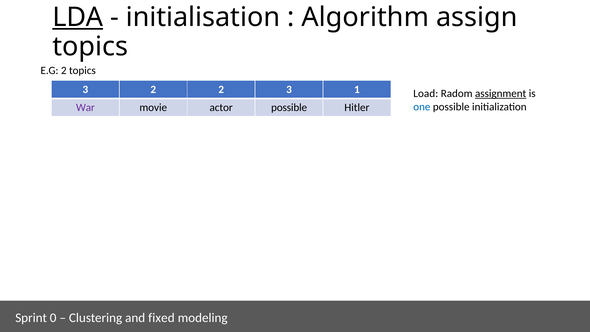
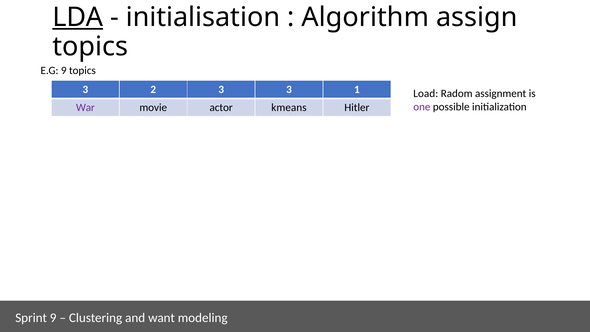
E.G 2: 2 -> 9 (64, 71)
2 2: 2 -> 3 (221, 90)
assignment underline: present -> none (501, 93)
one colour: blue -> purple (422, 107)
actor possible: possible -> kmeans (289, 107)
Sprint 0: 0 -> 9 (53, 318)
fixed: fixed -> want (162, 318)
